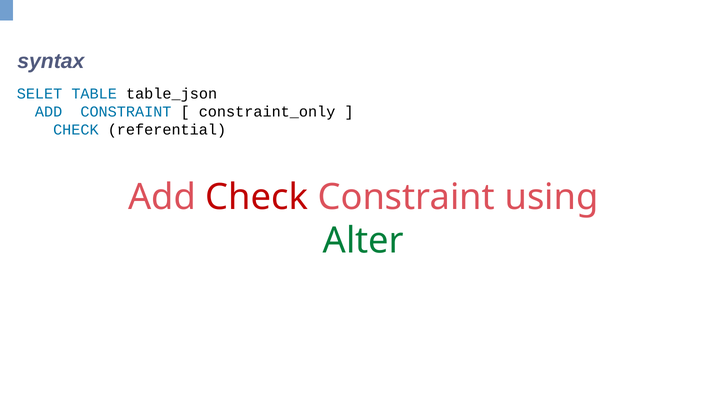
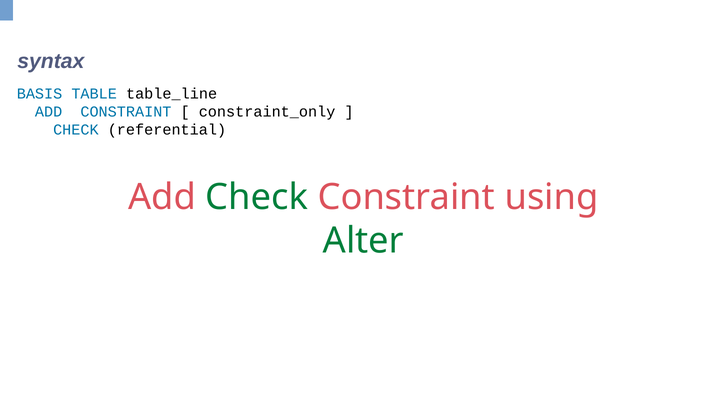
SELET: SELET -> BASIS (40, 94)
table_json: table_json -> table_line (172, 94)
Check colour: red -> green (257, 197)
